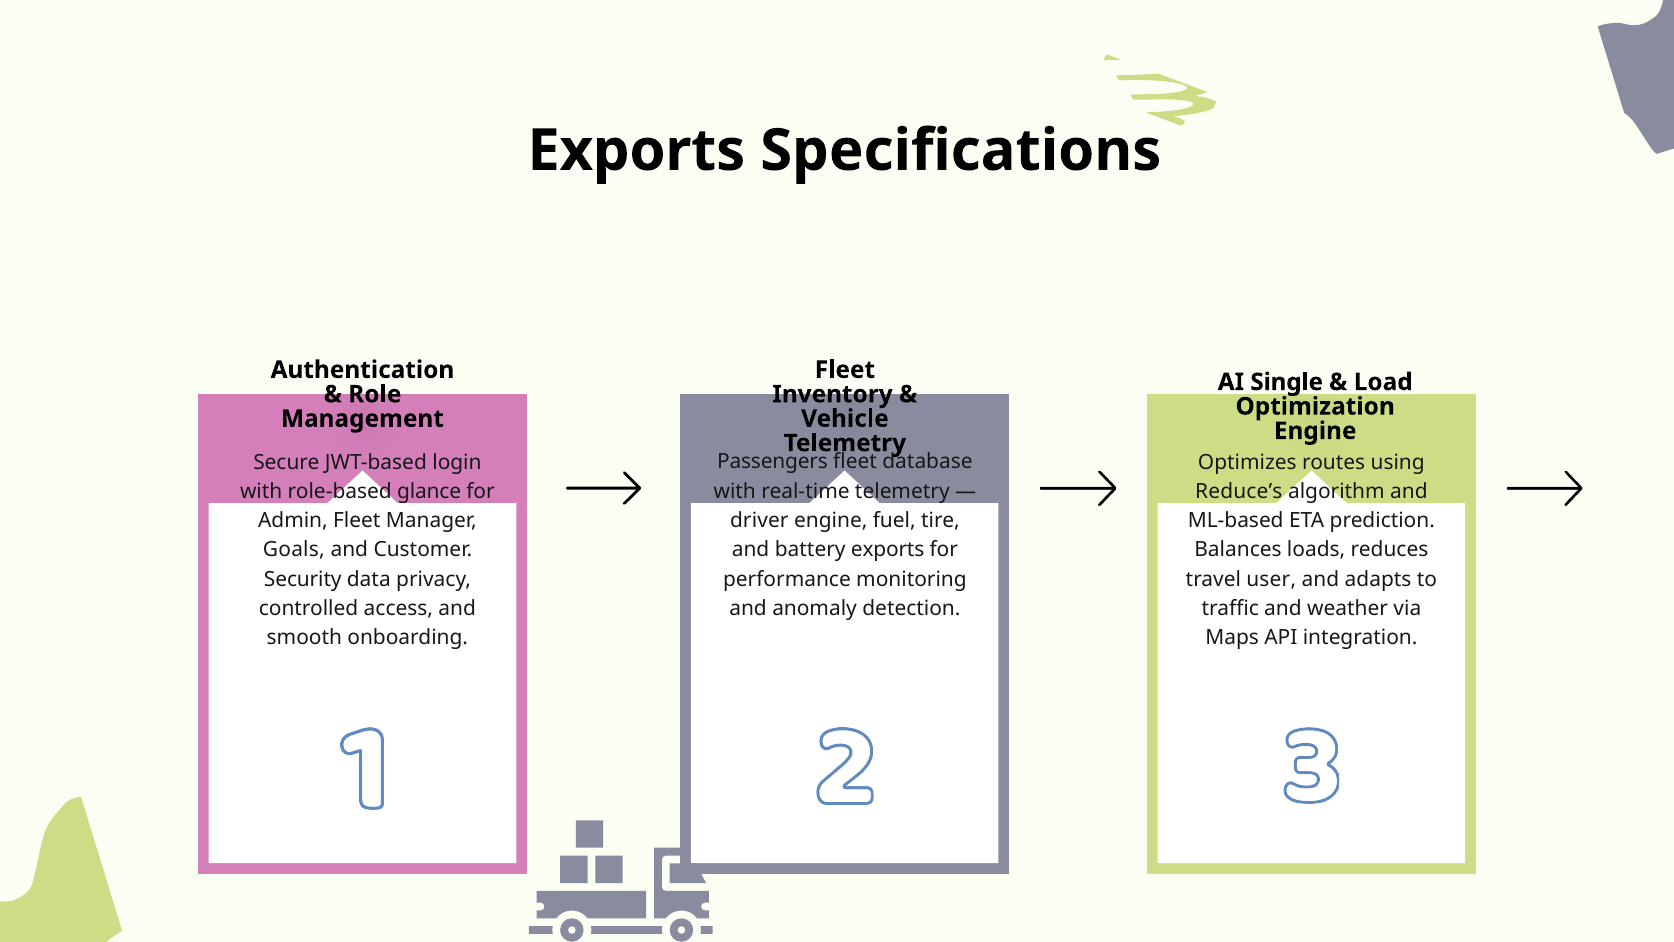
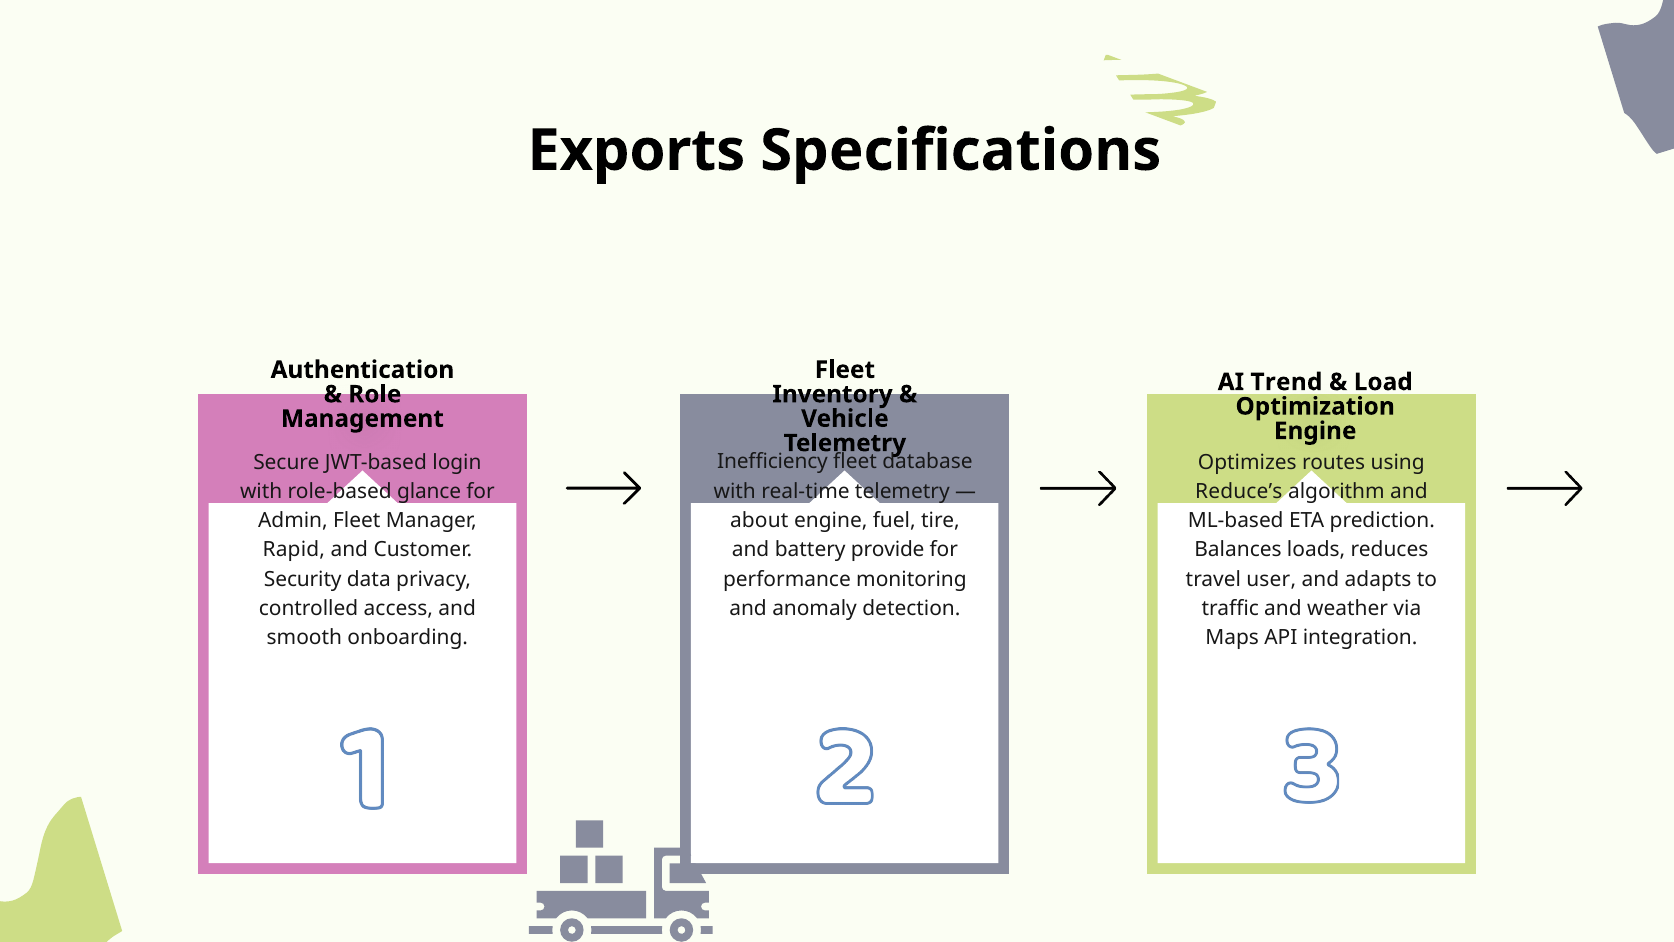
Single: Single -> Trend (1286, 382)
Passengers: Passengers -> Inefficiency (773, 462)
driver: driver -> about (759, 520)
Goals: Goals -> Rapid (294, 550)
battery exports: exports -> provide (888, 550)
